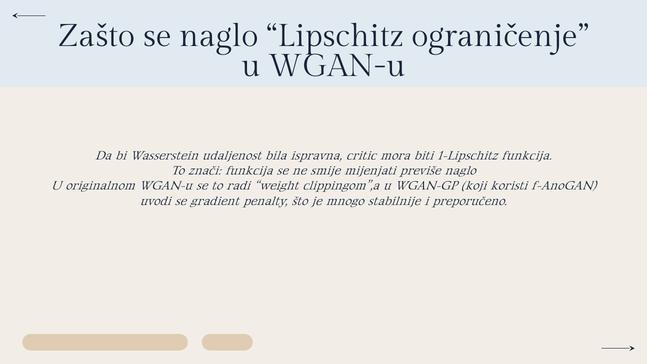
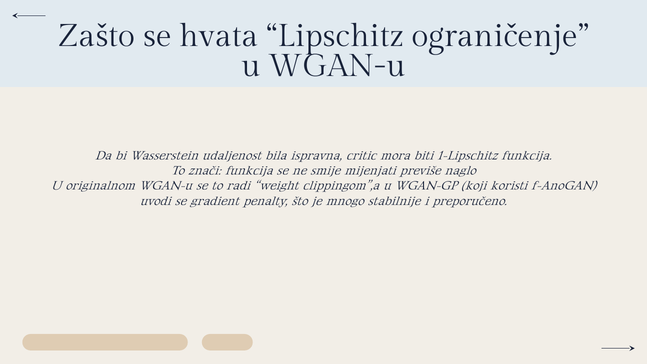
se naglo: naglo -> hvata (219, 36)
